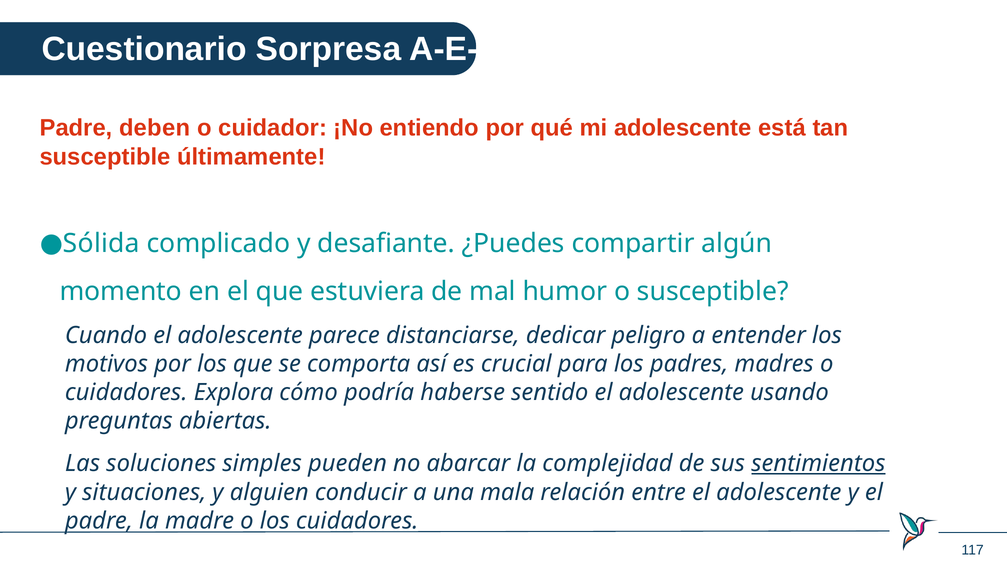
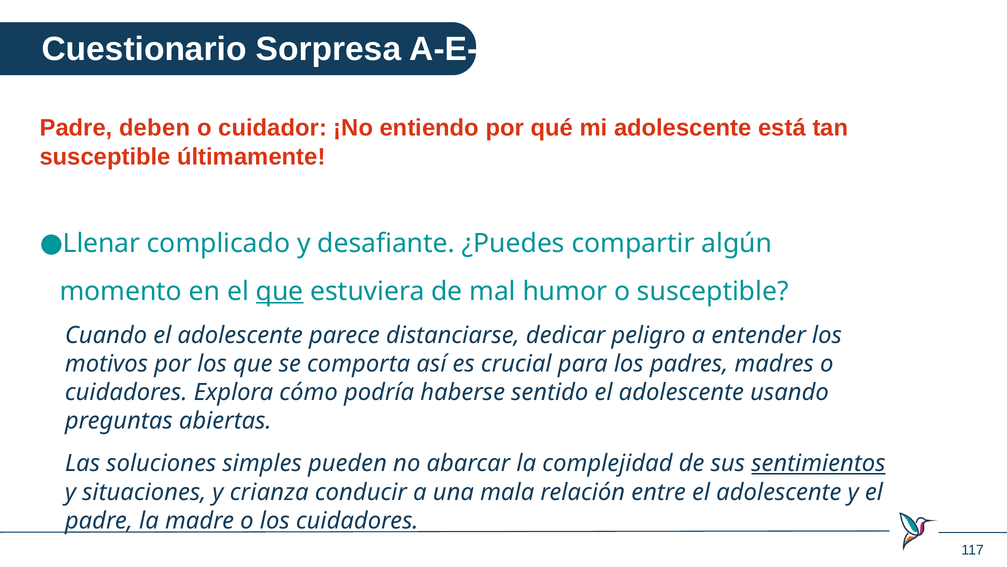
Sólida: Sólida -> Llenar (101, 243)
que underline: none -> present (280, 291)
alguien: alguien -> crianza (269, 492)
